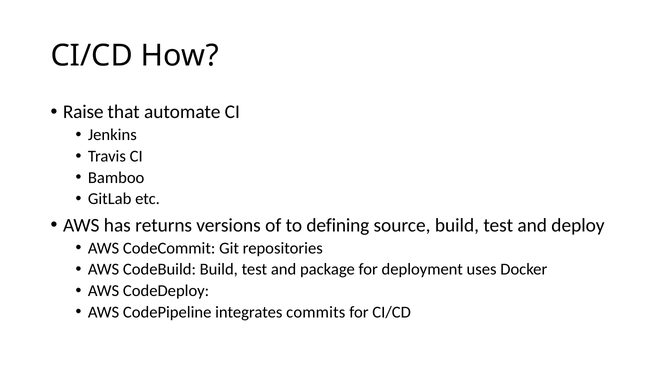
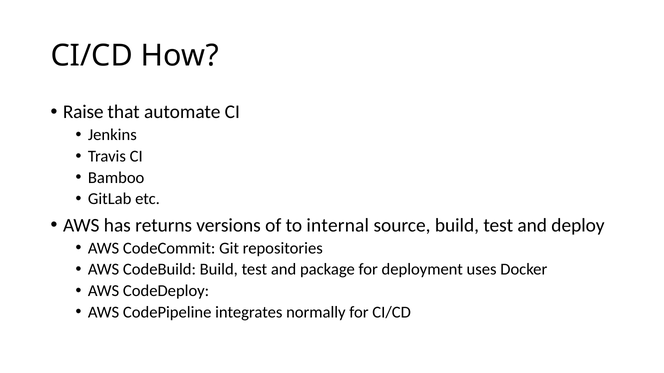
defining: defining -> internal (338, 226)
commits: commits -> normally (316, 313)
